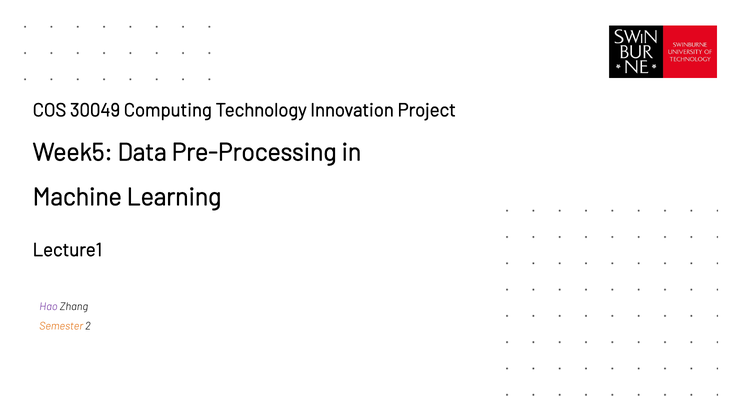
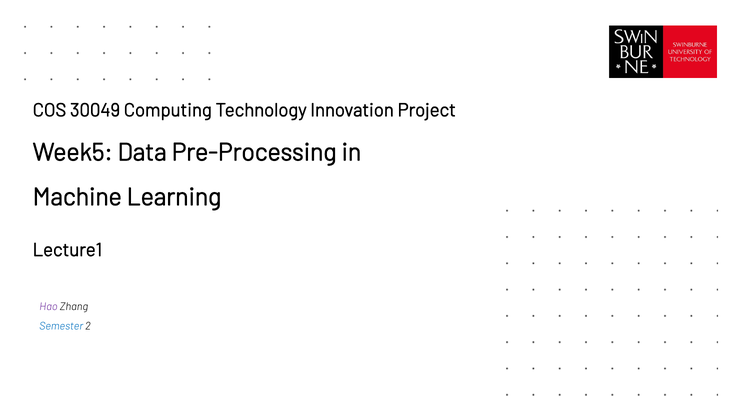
Semester colour: orange -> blue (61, 326)
